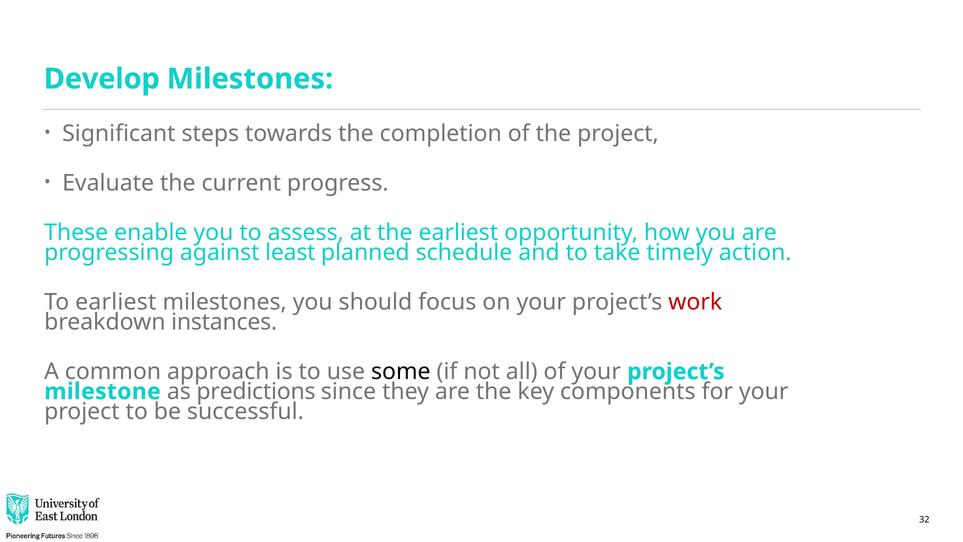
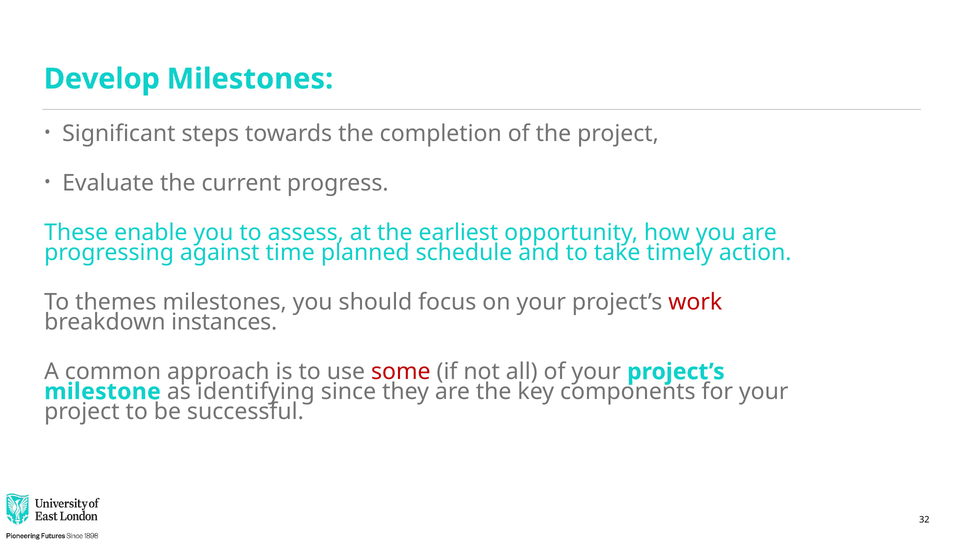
least: least -> time (290, 253)
To earliest: earliest -> themes (116, 302)
some colour: black -> red (401, 371)
predictions: predictions -> identifying (256, 391)
